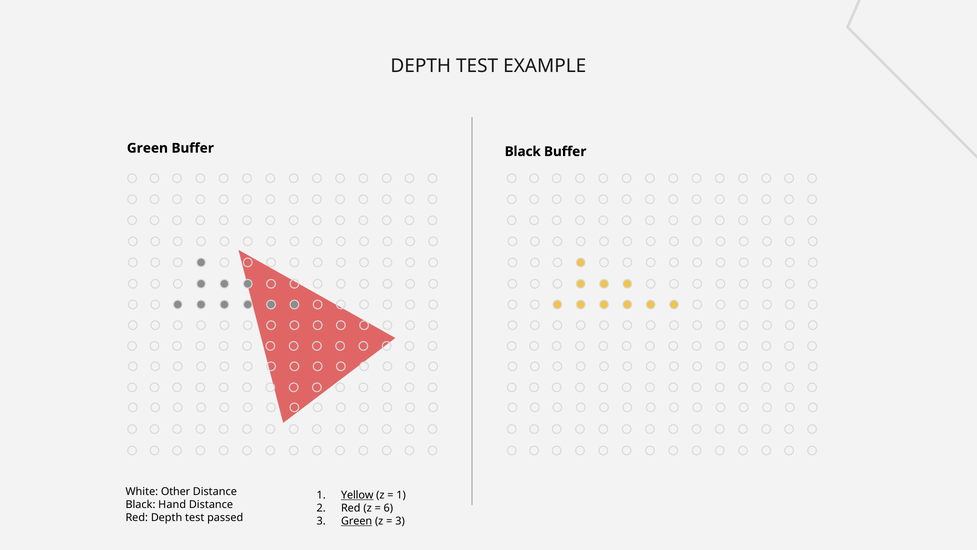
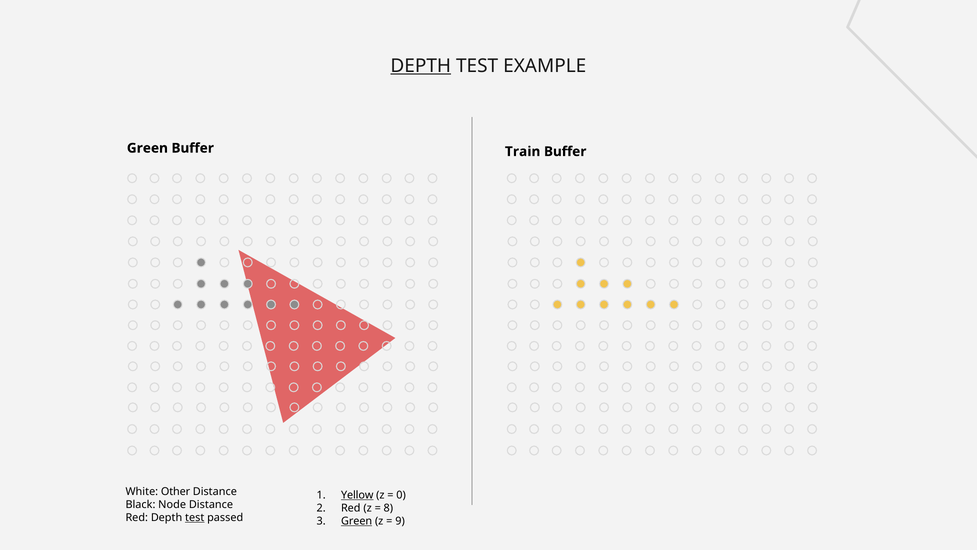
DEPTH underline: none -> present (421, 66)
Buffer Black: Black -> Train (523, 151)
1: 1 -> 0 (401, 495)
Hand: Hand -> Node (172, 504)
6: 6 -> 8 (388, 508)
test underline: none -> present (195, 517)
3: 3 -> 9 (400, 521)
